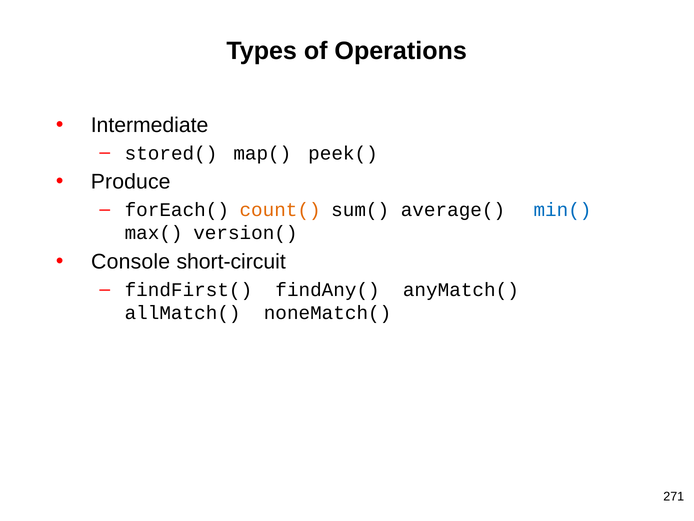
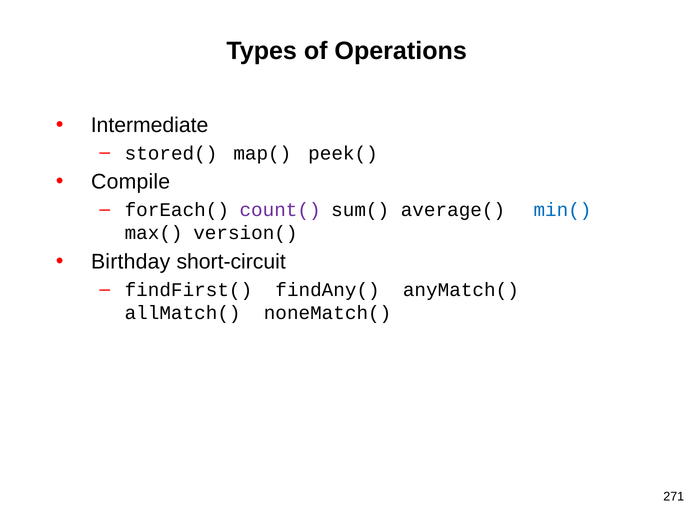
Produce: Produce -> Compile (131, 182)
count( colour: orange -> purple (280, 210)
Console: Console -> Birthday (131, 262)
